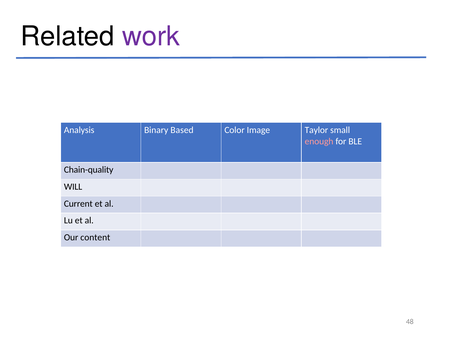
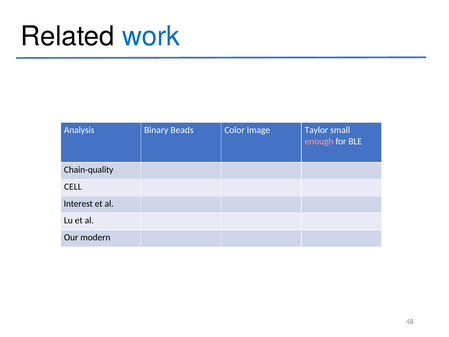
work colour: purple -> blue (151, 36)
Based: Based -> Beads (182, 130)
WILL: WILL -> CELL (73, 187)
Current: Current -> Interest (78, 203)
content: content -> modern (95, 237)
